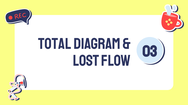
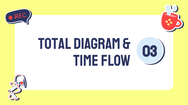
Lost: Lost -> Time (86, 61)
